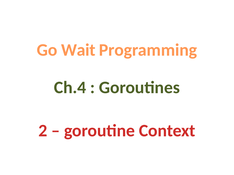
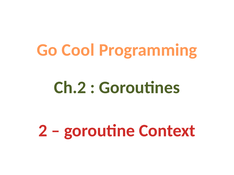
Wait: Wait -> Cool (78, 50)
Ch.4: Ch.4 -> Ch.2 (70, 88)
